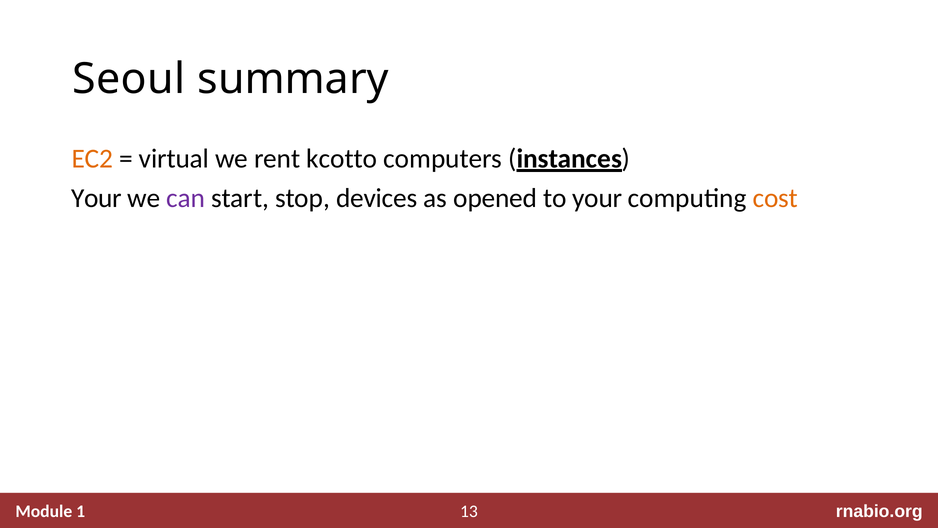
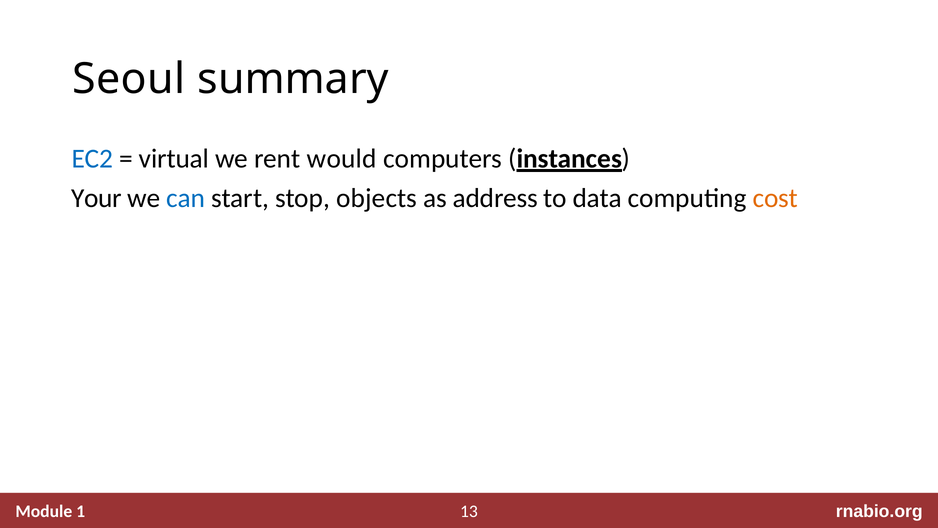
EC2 colour: orange -> blue (92, 159)
kcotto: kcotto -> would (342, 159)
can colour: purple -> blue (186, 198)
devices: devices -> objects (377, 198)
opened: opened -> address (495, 198)
to your: your -> data (597, 198)
